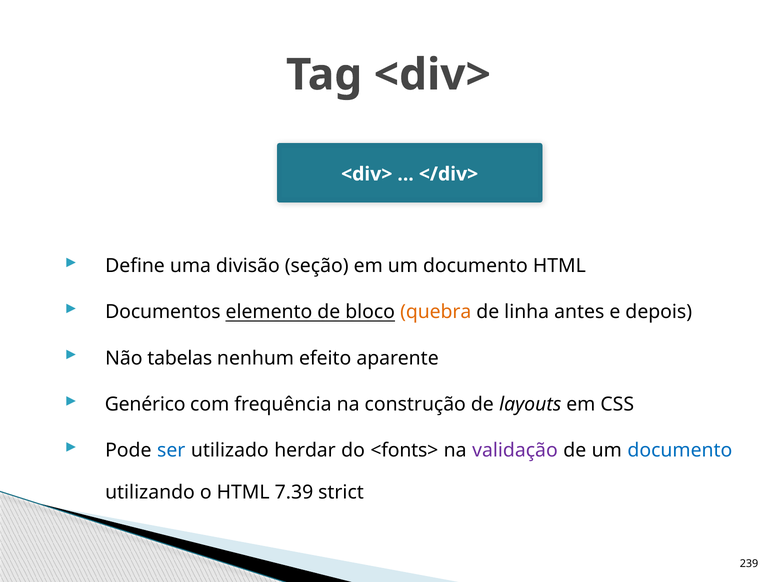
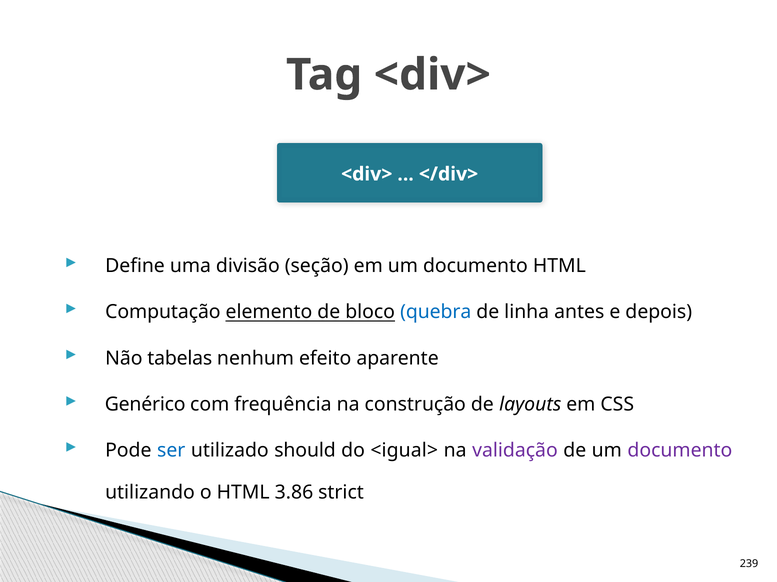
Documentos: Documentos -> Computação (163, 312)
quebra colour: orange -> blue (436, 312)
herdar: herdar -> should (305, 451)
<fonts>: <fonts> -> <igual> (404, 451)
documento colour: blue -> purple (680, 451)
7.39: 7.39 -> 3.86 (294, 493)
